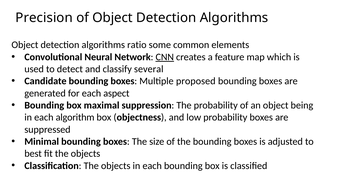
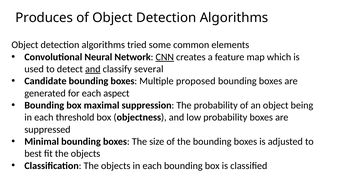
Precision: Precision -> Produces (44, 18)
ratio: ratio -> tried (137, 45)
and underline: none -> present (93, 69)
algorithm: algorithm -> threshold (75, 117)
